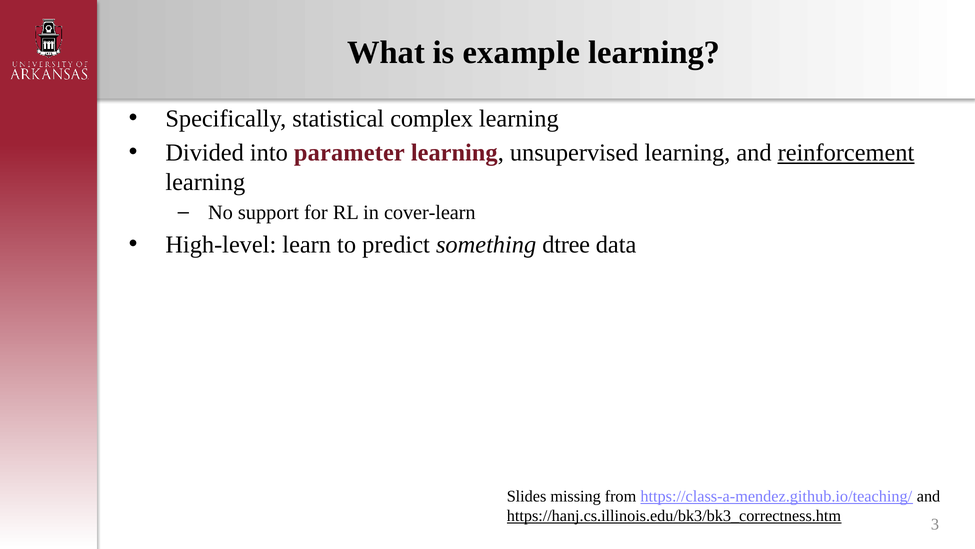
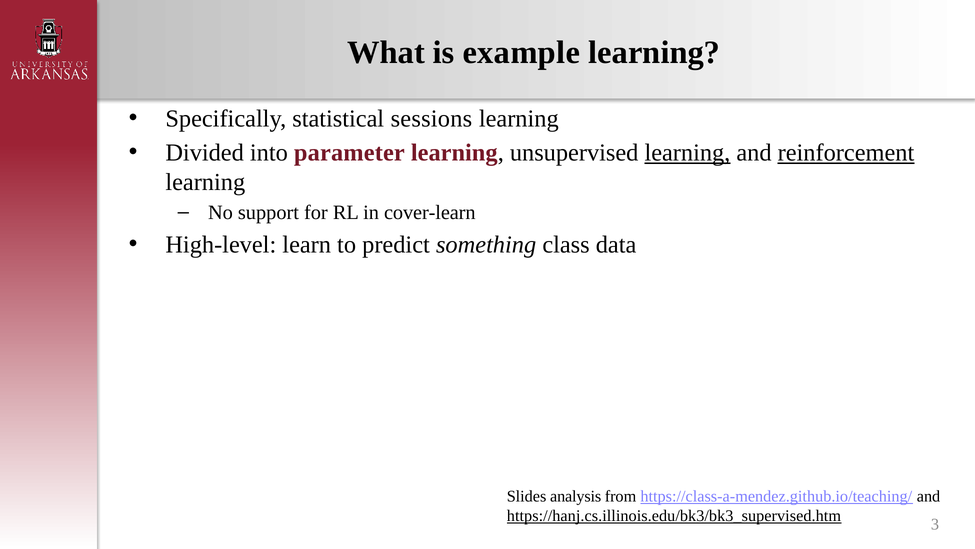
complex: complex -> sessions (431, 118)
learning underline: none -> present (687, 153)
dtree: dtree -> class (566, 244)
missing: missing -> analysis (576, 496)
https://hanj.cs.illinois.edu/bk3/bk3_correctness.htm: https://hanj.cs.illinois.edu/bk3/bk3_correctness.htm -> https://hanj.cs.illinois.edu/bk3/bk3_supervised.htm (674, 515)
